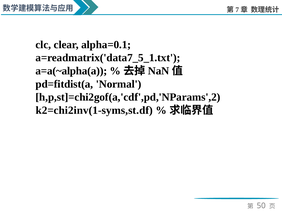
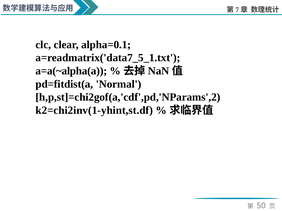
k2=chi2inv(1-syms,st.df: k2=chi2inv(1-syms,st.df -> k2=chi2inv(1-yhint,st.df (94, 111)
